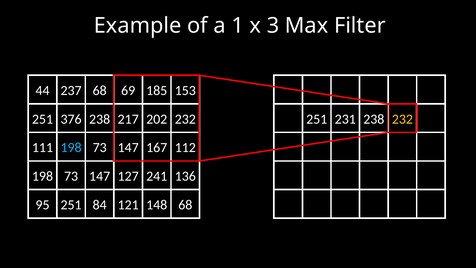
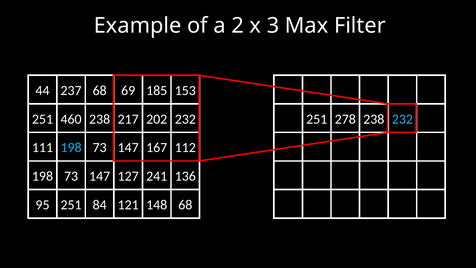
1: 1 -> 2 (238, 26)
376: 376 -> 460 (71, 119)
231: 231 -> 278 (345, 119)
232 colour: yellow -> light blue (402, 119)
